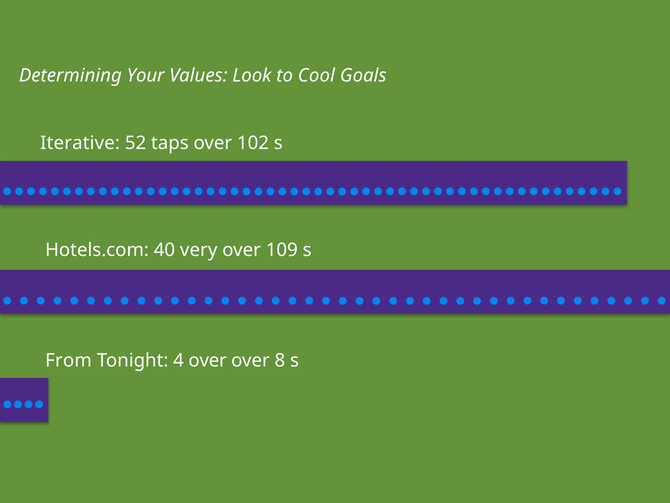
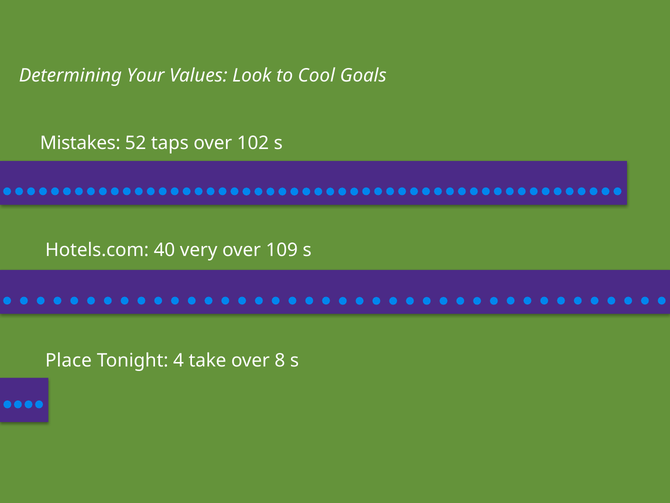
Iterative: Iterative -> Mistakes (80, 143)
From: From -> Place (68, 360)
4 over: over -> take (208, 360)
